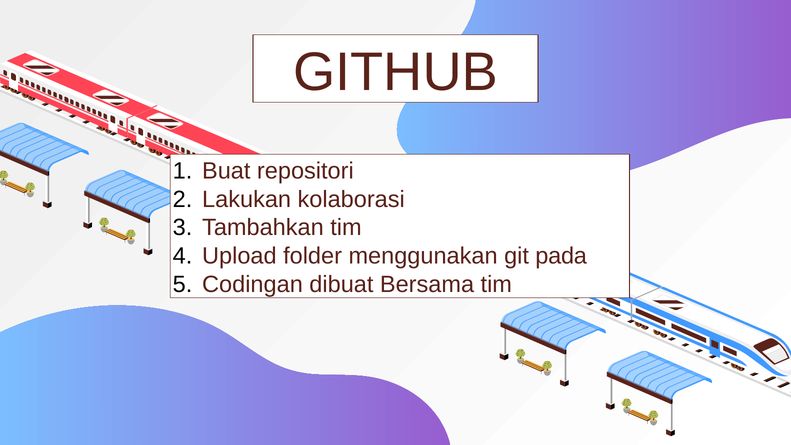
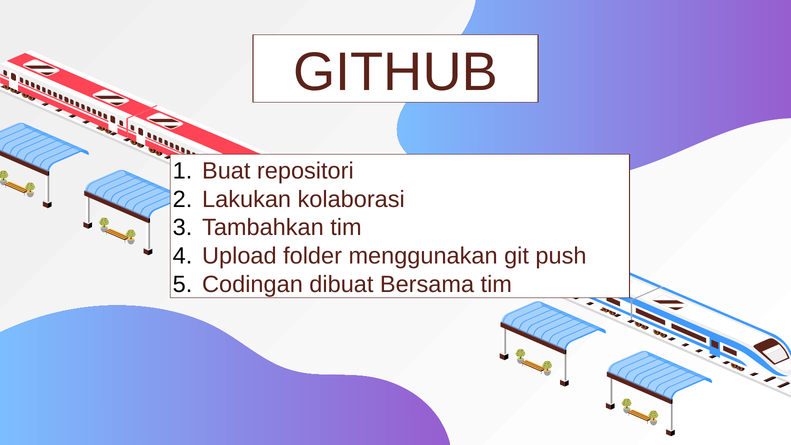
pada: pada -> push (561, 256)
